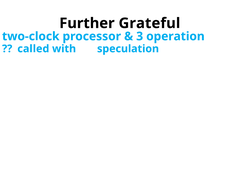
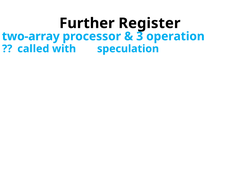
Grateful: Grateful -> Register (149, 23)
two-clock: two-clock -> two-array (31, 36)
